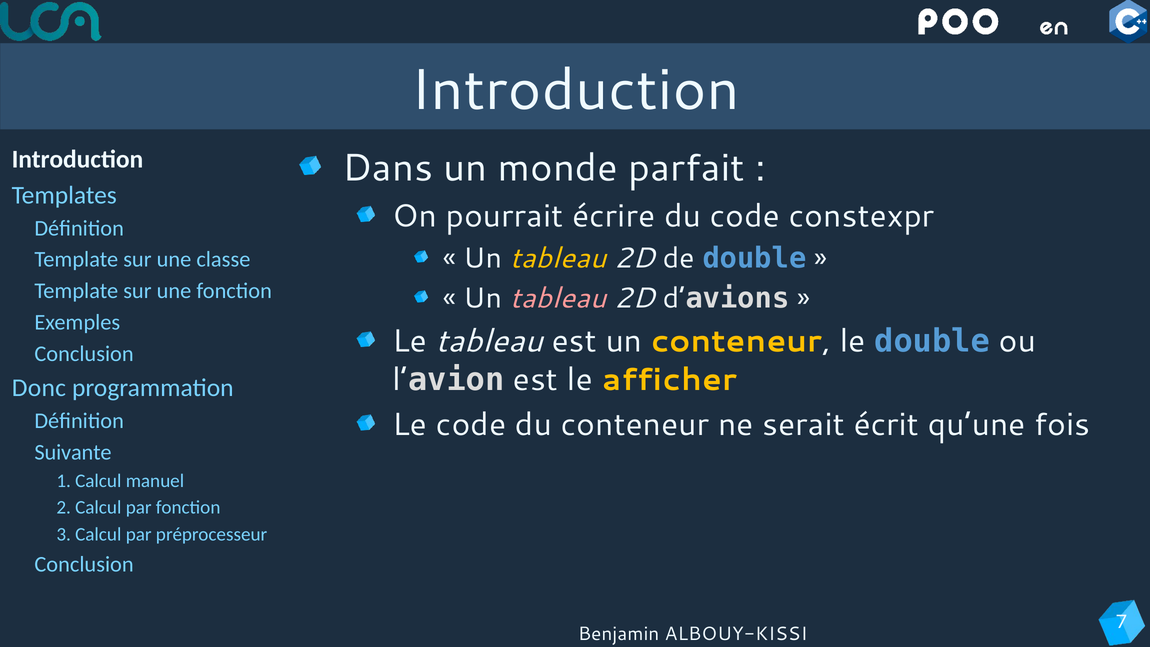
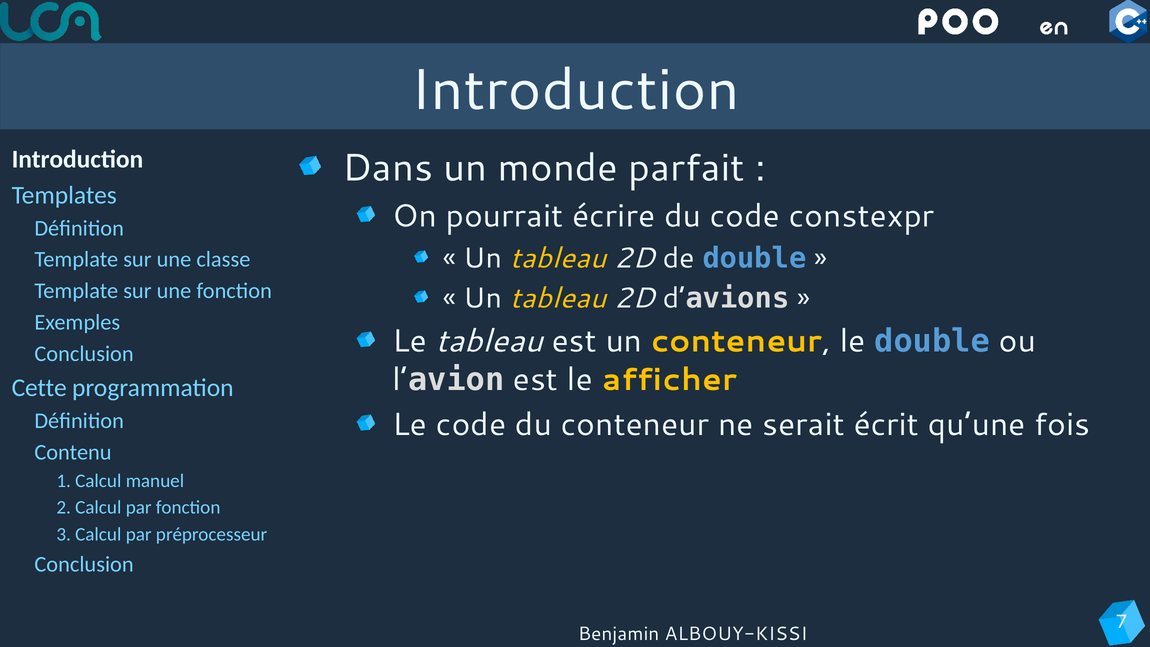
tableau colour: pink -> yellow (558, 298)
Donc: Donc -> Cette (39, 388)
Suivante: Suivante -> Contenu (73, 452)
